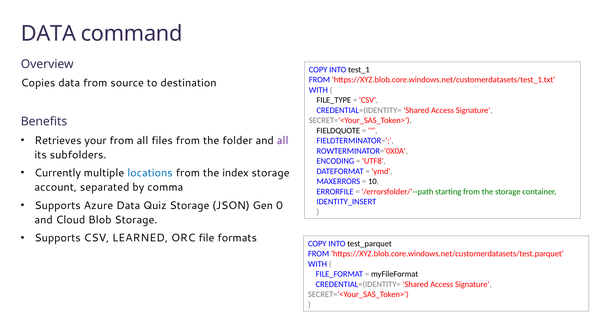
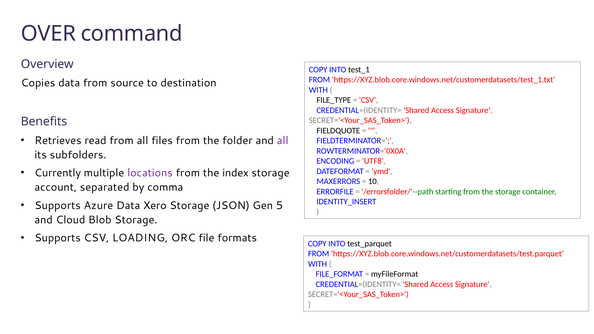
DATA: DATA -> OVER (48, 33)
your: your -> read (96, 140)
locations colour: blue -> purple (150, 173)
Quiz: Quiz -> Xero (155, 206)
0: 0 -> 5 (279, 206)
LEARNED: LEARNED -> LOADING (140, 238)
